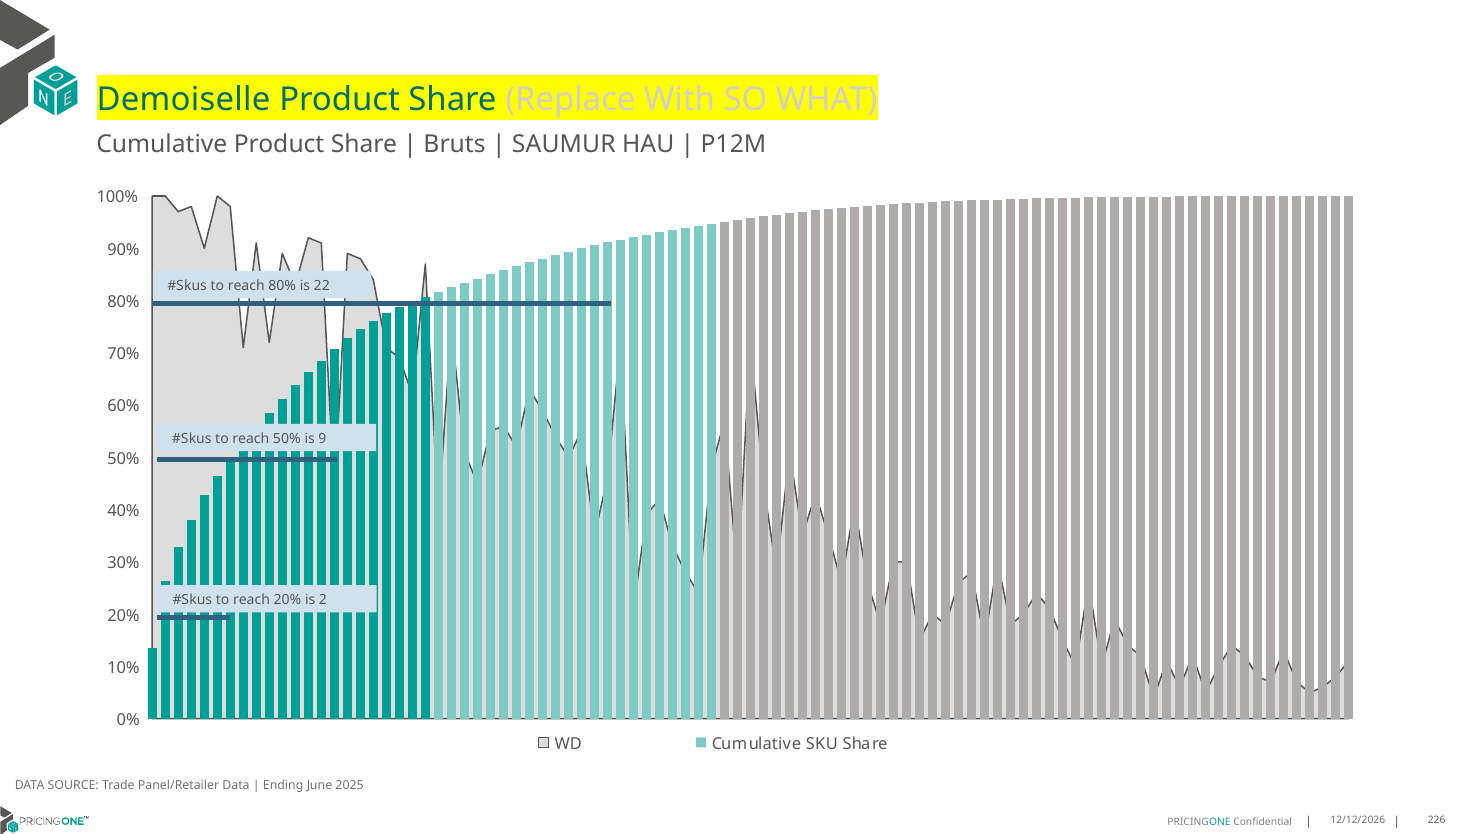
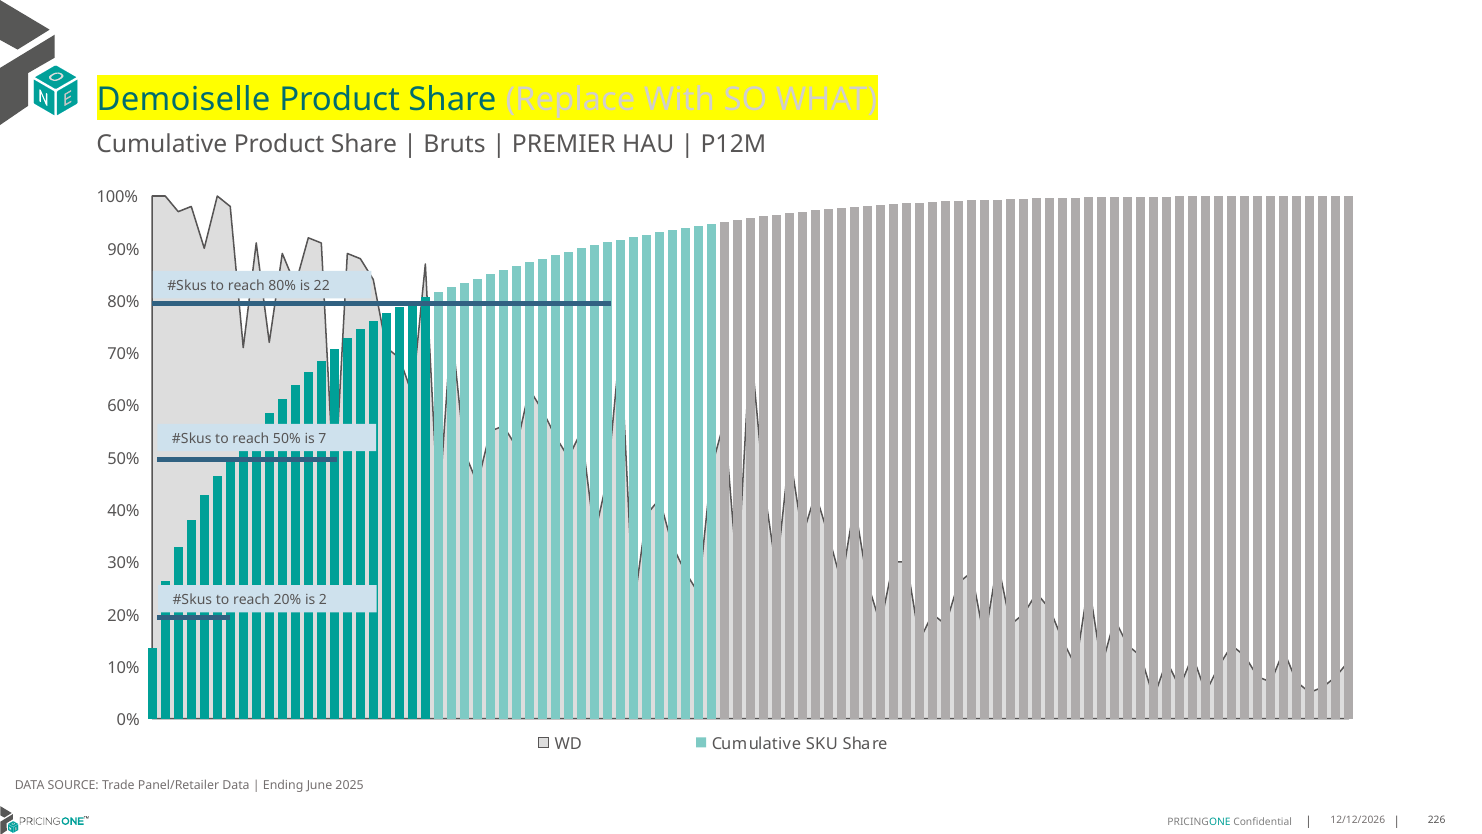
SAUMUR: SAUMUR -> PREMIER (564, 144)
9: 9 -> 7 (322, 438)
